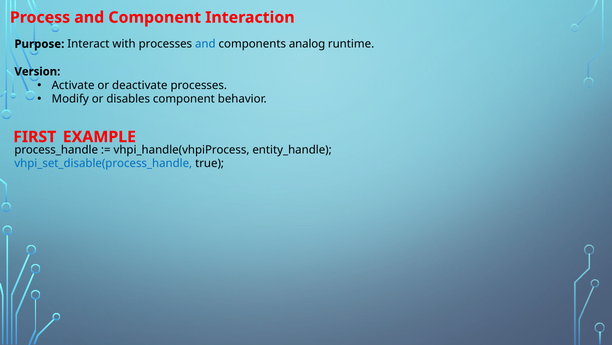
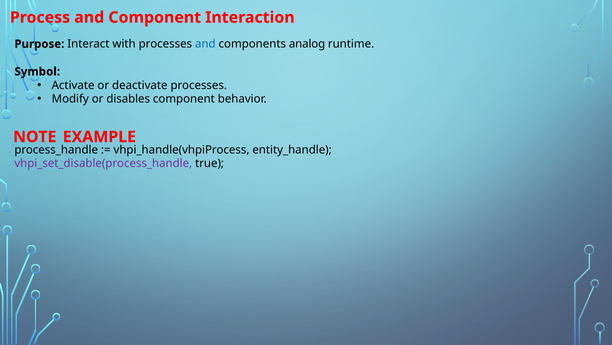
Version: Version -> Symbol (37, 71)
FIRST: FIRST -> NOTE (35, 137)
vhpi_set_disable(process_handle colour: blue -> purple (103, 163)
